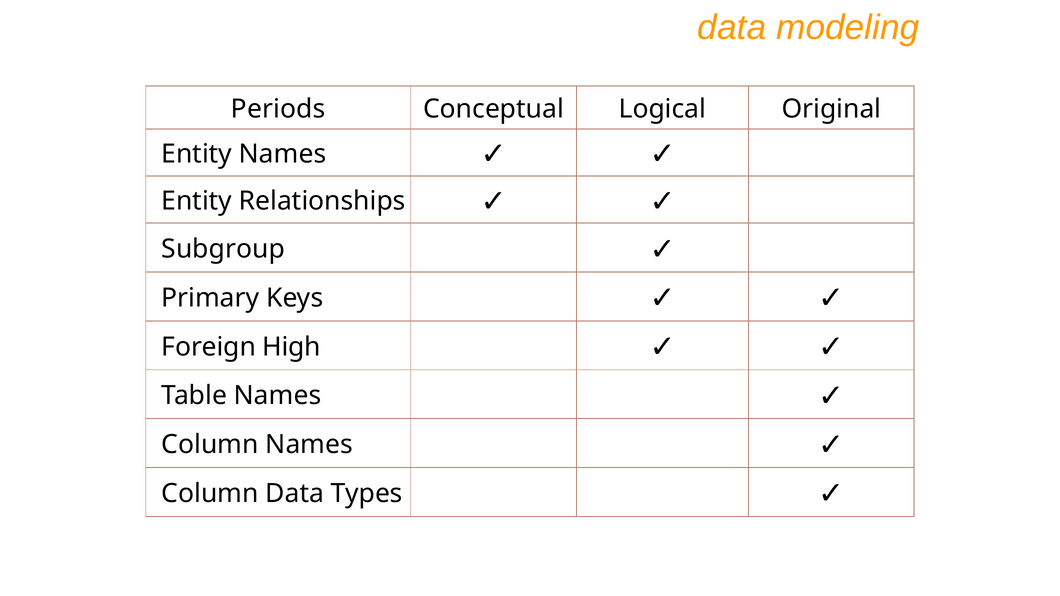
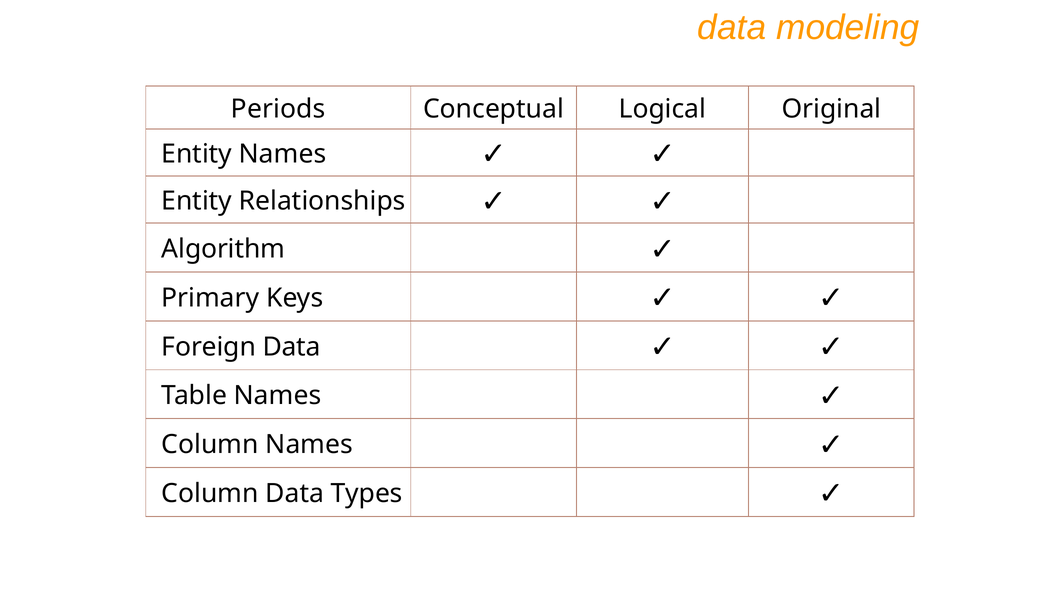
Subgroup: Subgroup -> Algorithm (223, 249)
Foreign High: High -> Data (292, 347)
